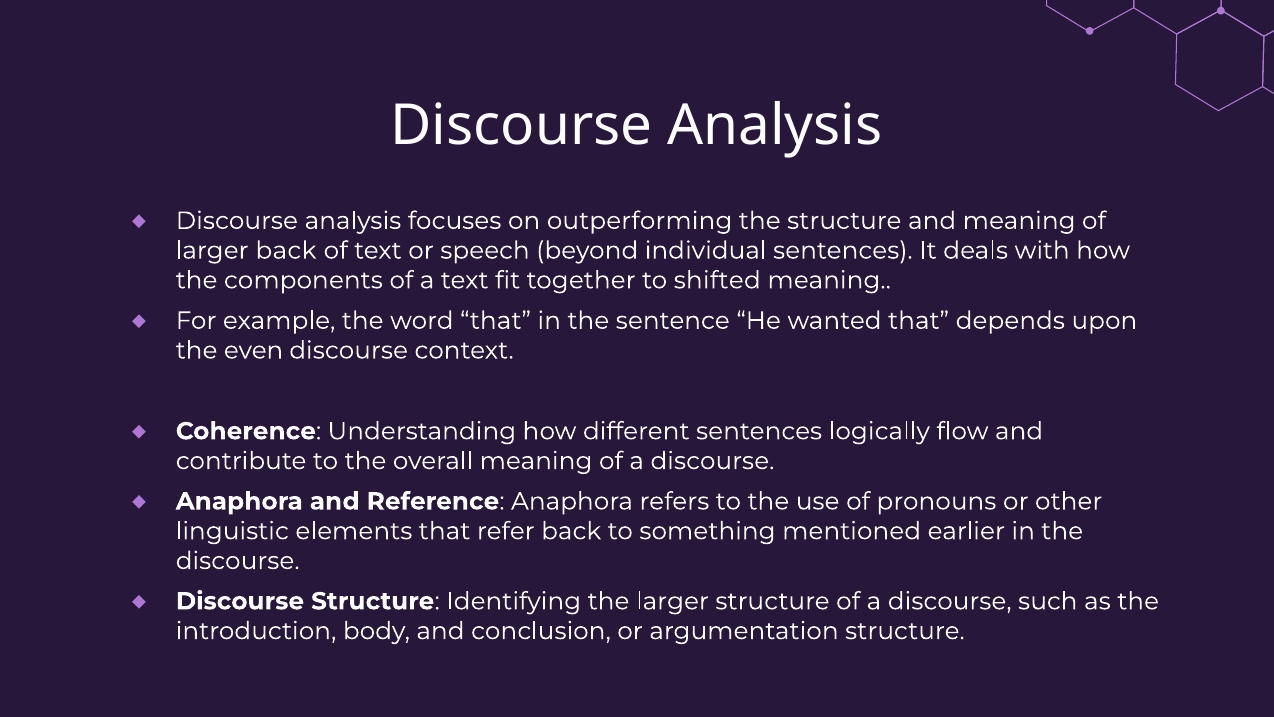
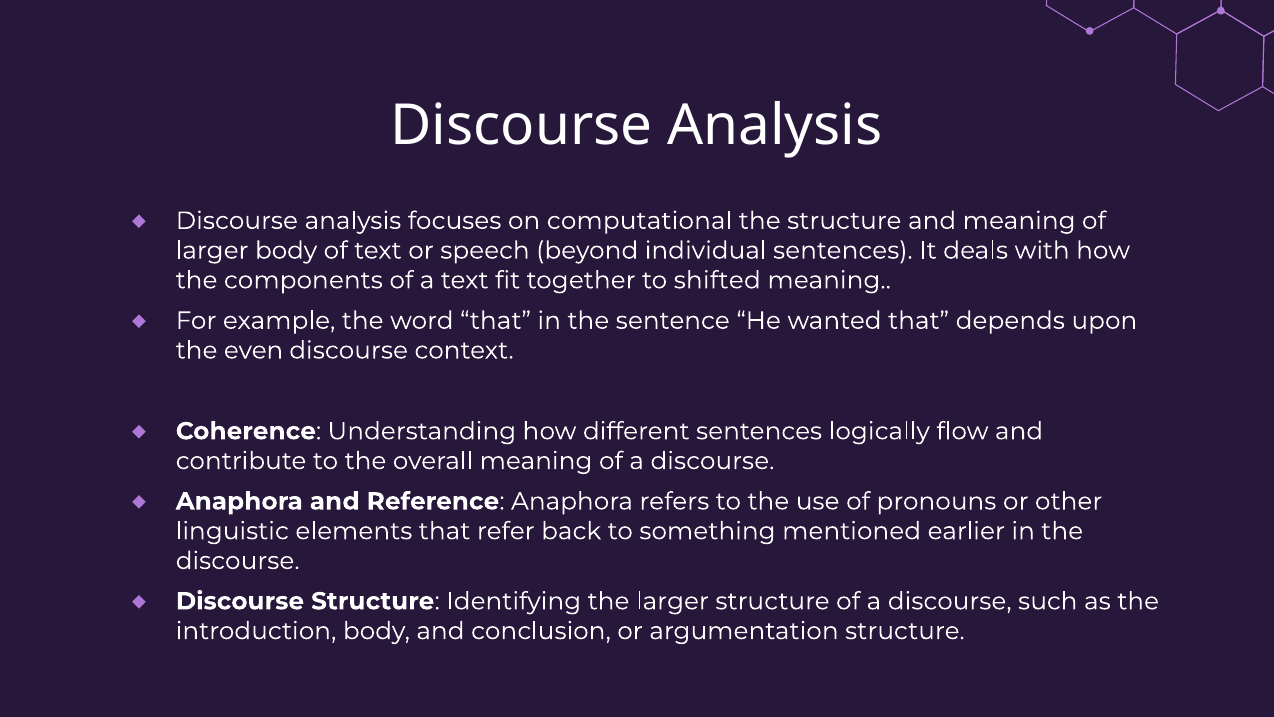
outperforming: outperforming -> computational (640, 221)
larger back: back -> body (286, 250)
